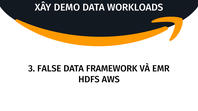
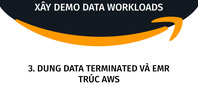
FALSE: FALSE -> DUNG (49, 69)
FRAMEWORK: FRAMEWORK -> TERMINATED (112, 69)
HDFS: HDFS -> TRÚC (89, 80)
